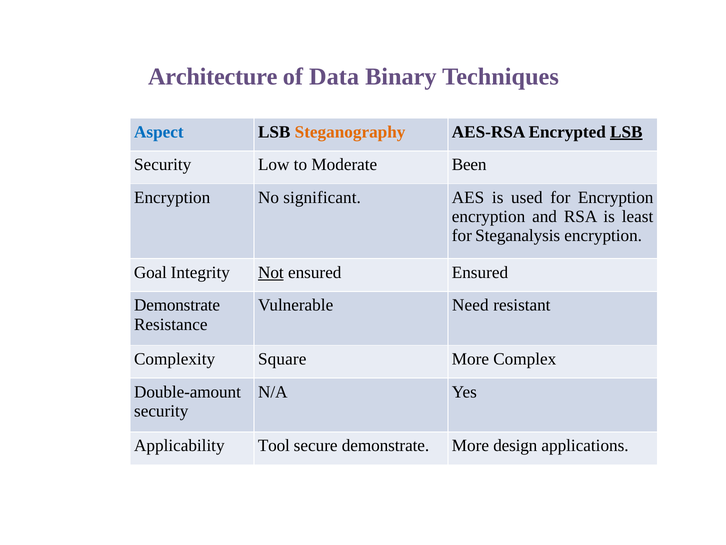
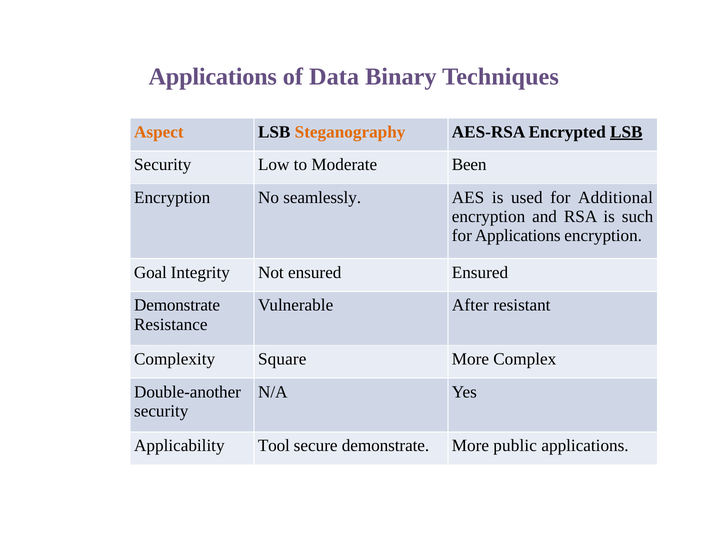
Architecture: Architecture -> Applications (213, 76)
Aspect colour: blue -> orange (159, 132)
significant: significant -> seamlessly (322, 197)
for Encryption: Encryption -> Additional (616, 197)
least: least -> such (638, 216)
for Steganalysis: Steganalysis -> Applications (518, 236)
Not underline: present -> none (271, 272)
Need: Need -> After (470, 305)
Double-amount: Double-amount -> Double-another (187, 392)
design: design -> public (515, 445)
